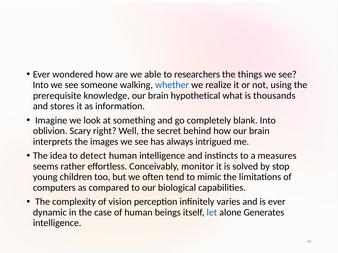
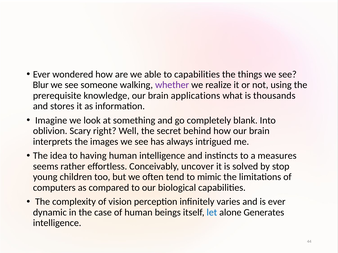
to researchers: researchers -> capabilities (197, 74)
Into: Into -> Blur (41, 85)
whether colour: blue -> purple (172, 85)
hypothetical: hypothetical -> applications (195, 96)
detect: detect -> having (93, 156)
monitor: monitor -> uncover (198, 167)
